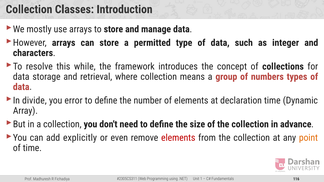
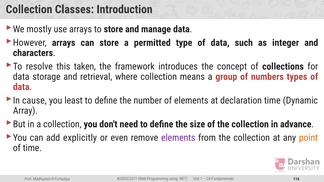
while: while -> taken (85, 67)
divide: divide -> cause (34, 101)
error: error -> least (74, 101)
elements colour: red -> purple (178, 138)
